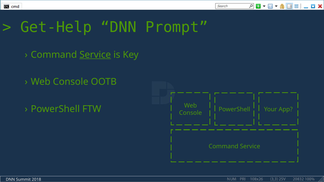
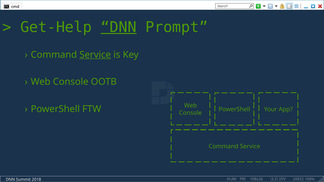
DNN underline: none -> present (119, 27)
